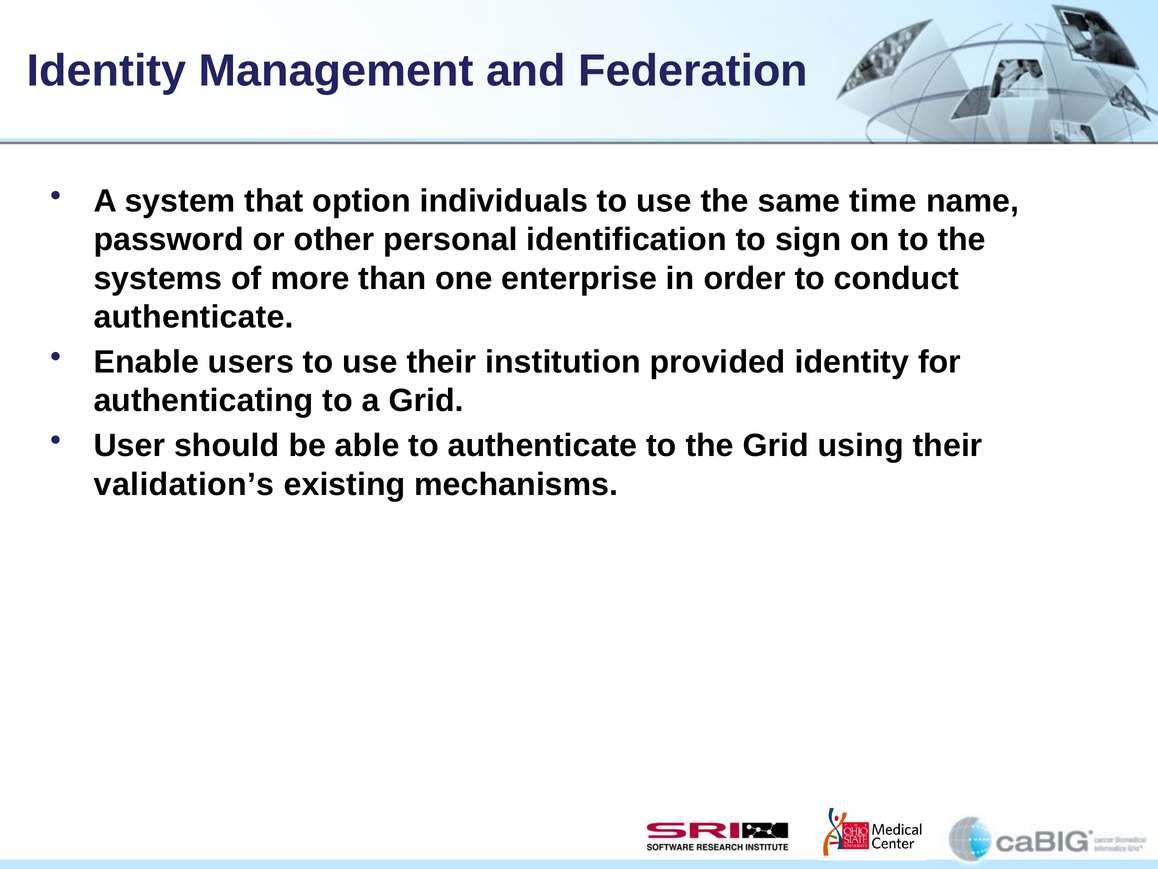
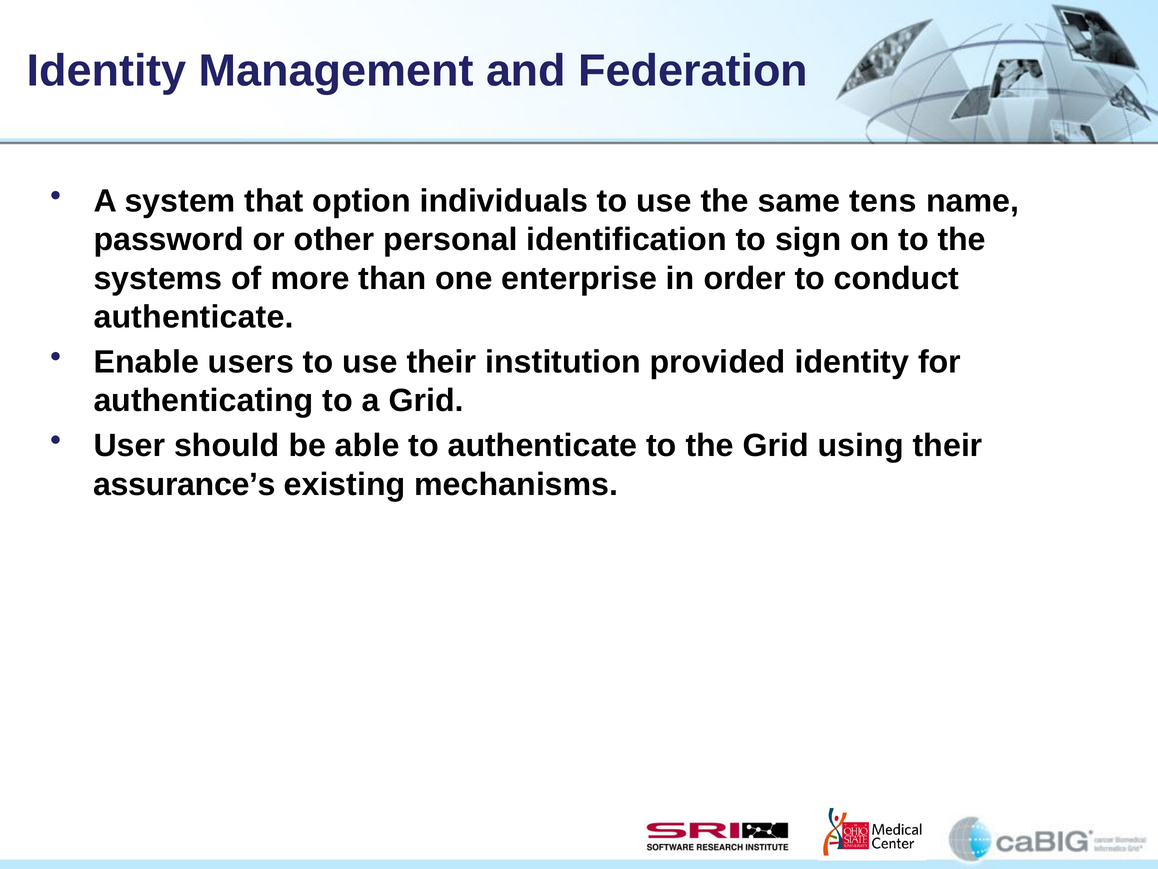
time: time -> tens (883, 201)
validation’s: validation’s -> assurance’s (184, 484)
